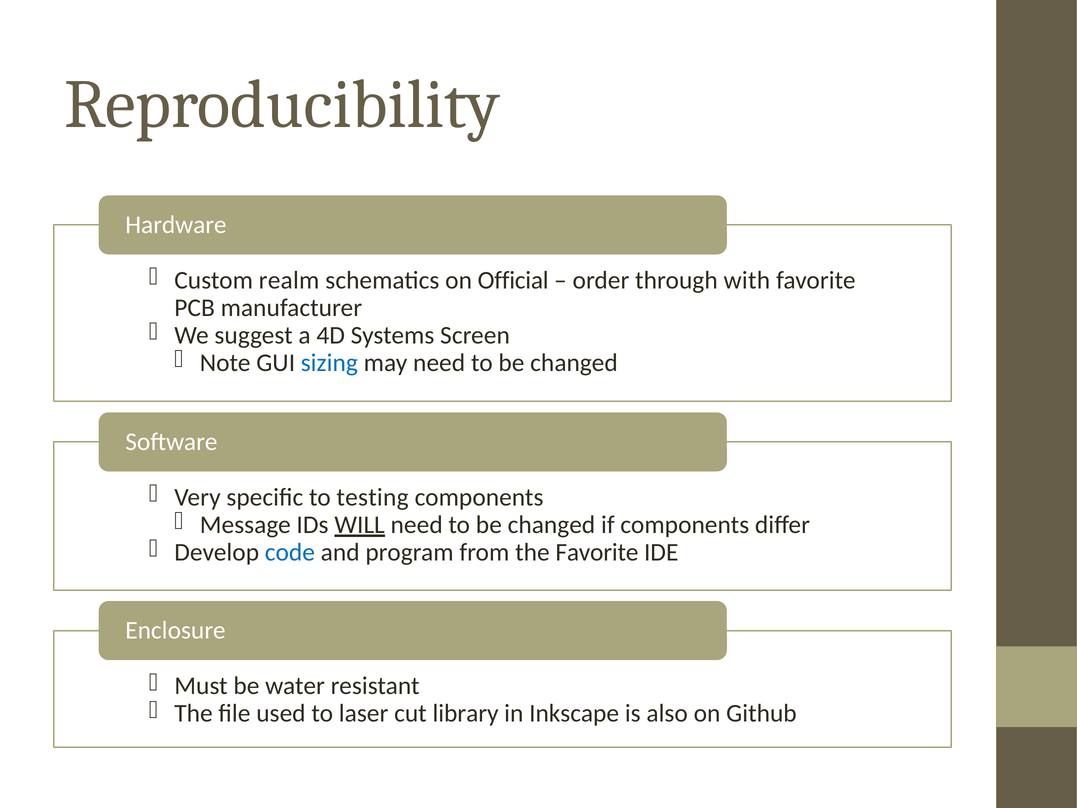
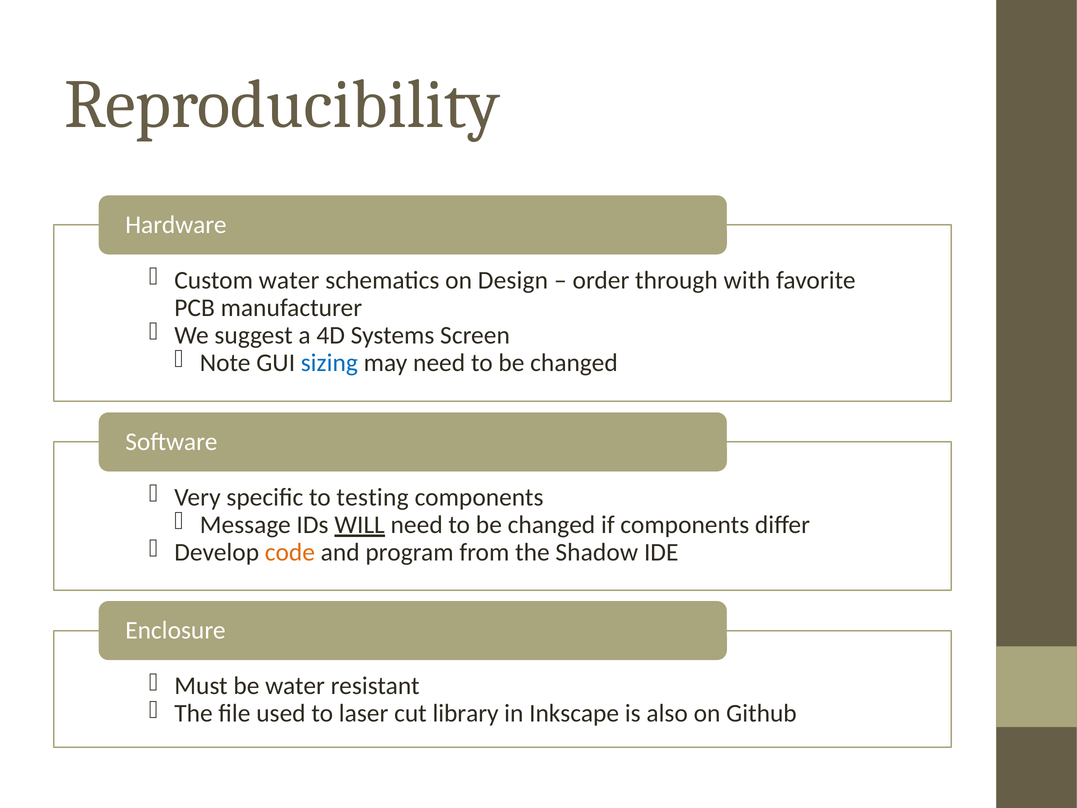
Custom realm: realm -> water (289, 280)
Official: Official -> Design (513, 280)
code colour: blue -> orange (290, 552)
the Favorite: Favorite -> Shadow (597, 552)
